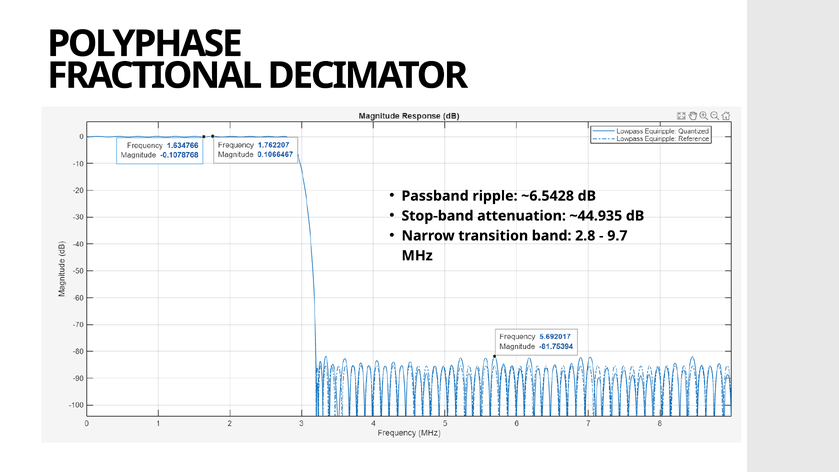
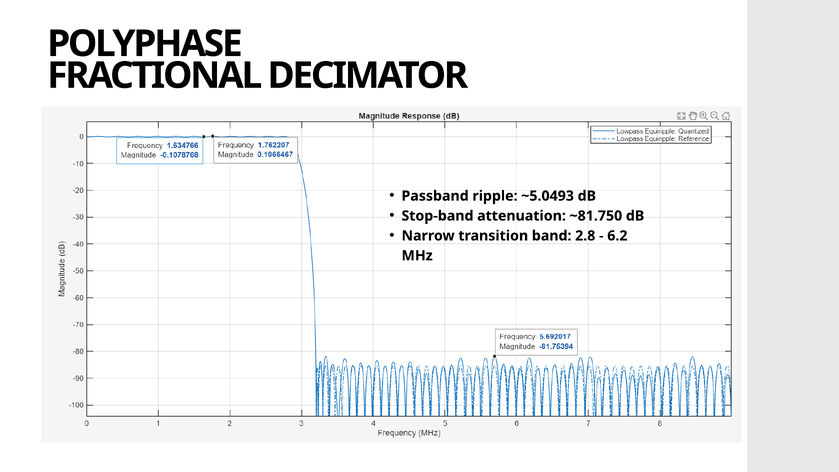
~6.5428: ~6.5428 -> ~5.0493 (548, 196)
~44.935: ~44.935 -> ~81.750 (596, 216)
9.7: 9.7 -> 6.2 (617, 236)
